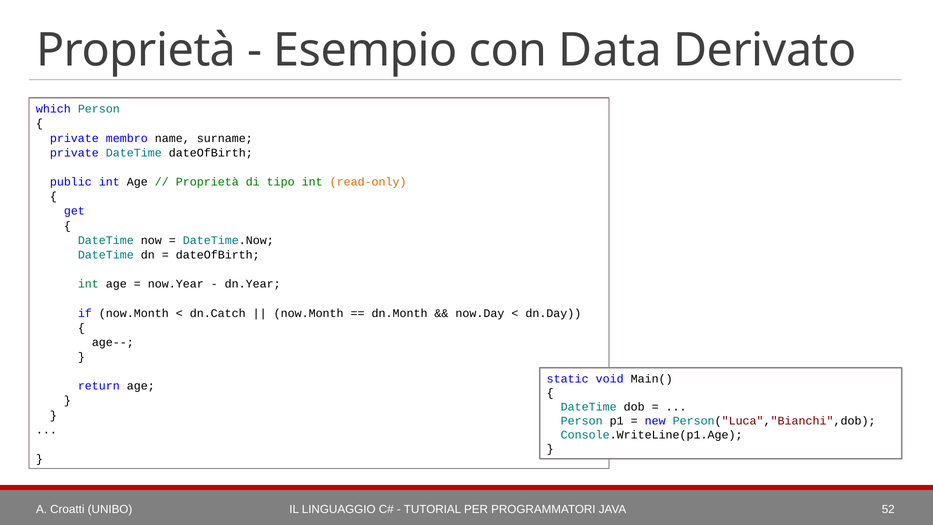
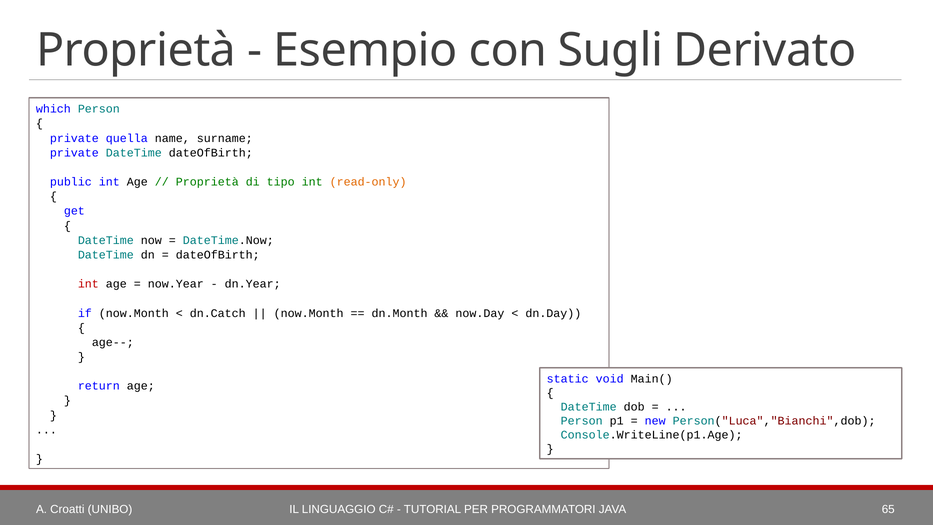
Data: Data -> Sugli (610, 50)
membro: membro -> quella (127, 138)
int colour: green -> red (88, 284)
52: 52 -> 65 (888, 509)
